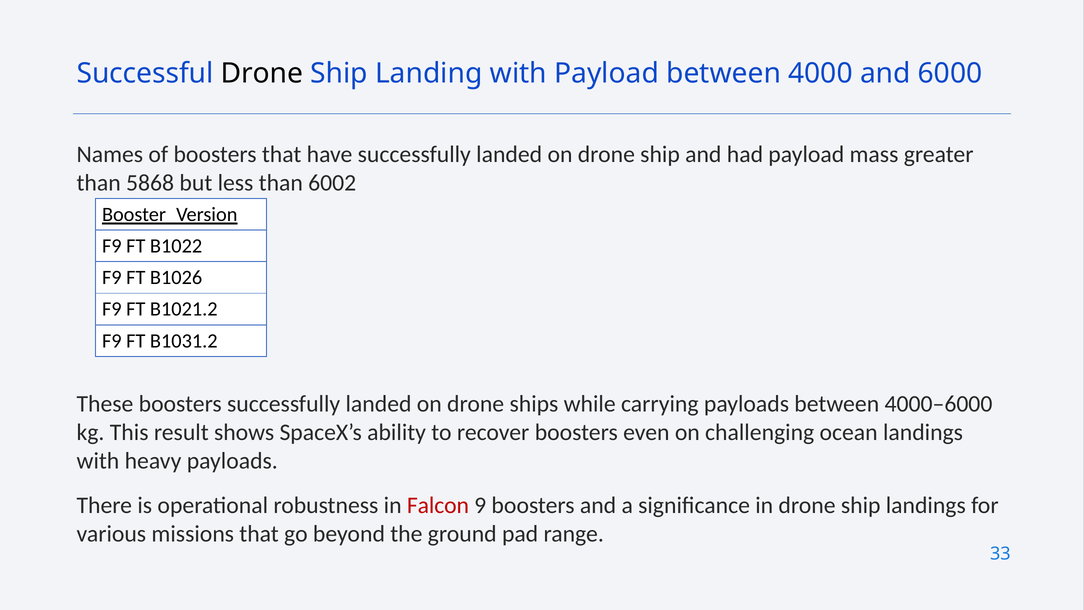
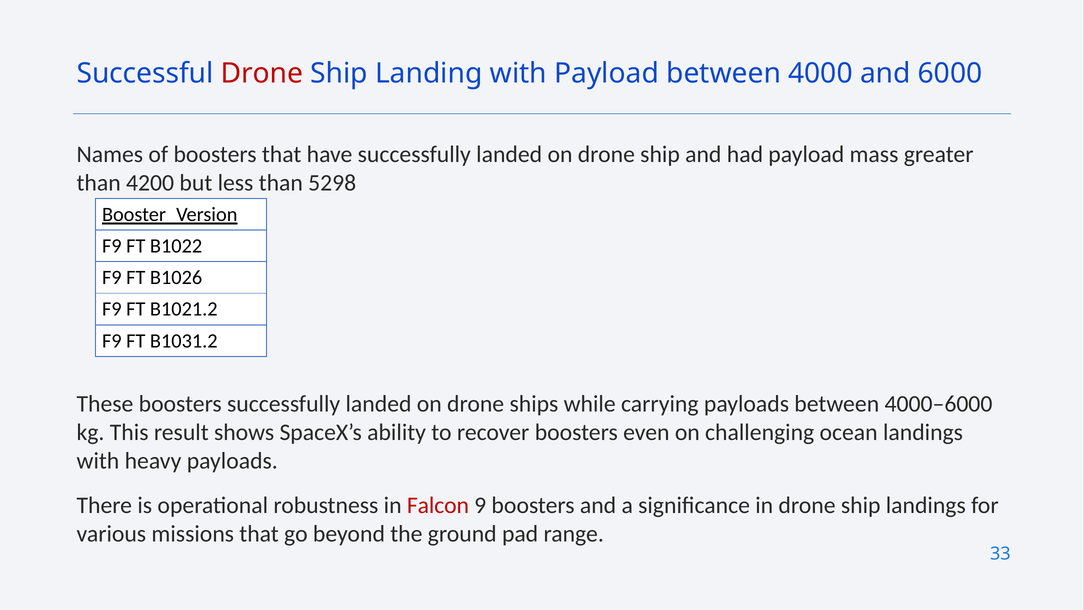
Drone colour: black -> red (262, 73)
5868: 5868 -> 4200 (150, 183)
6002: 6002 -> 5298 (332, 183)
